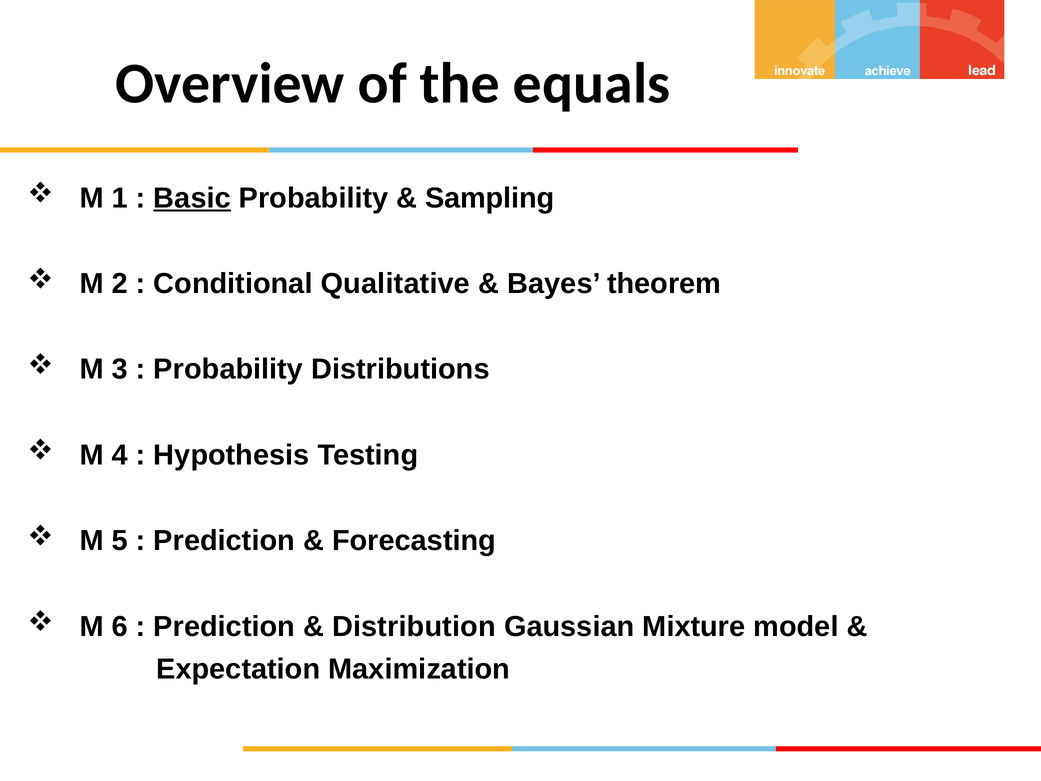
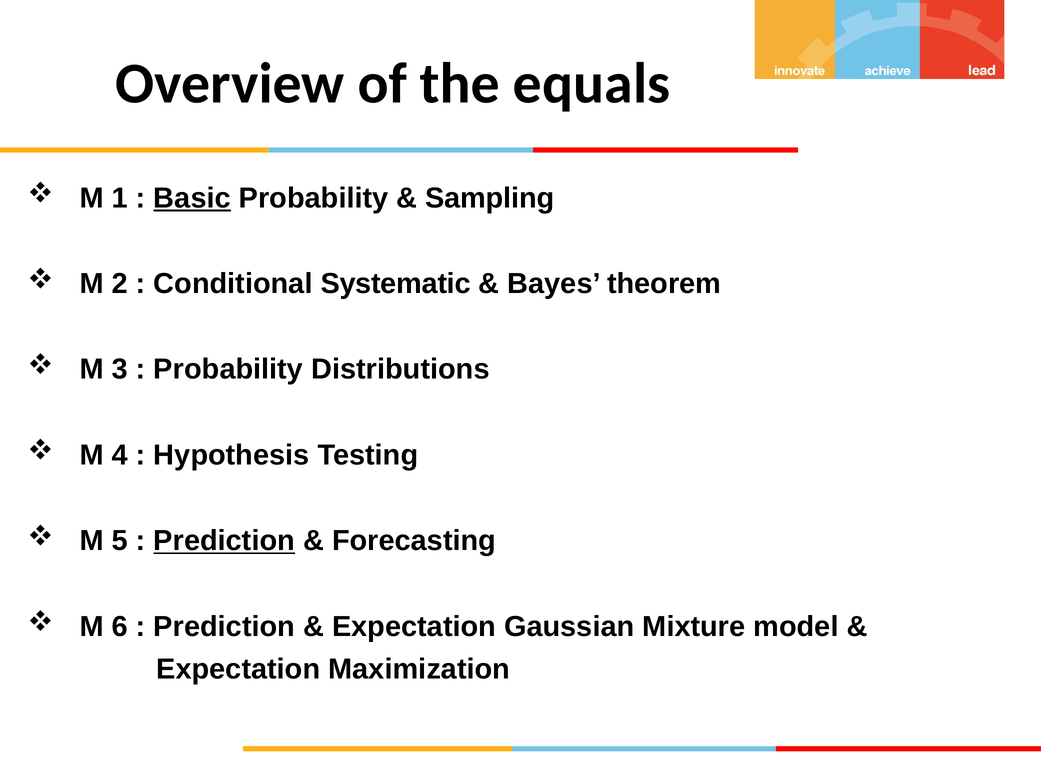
Qualitative: Qualitative -> Systematic (396, 284)
Prediction underline: none -> present (224, 541)
Distribution: Distribution -> Expectation (414, 626)
